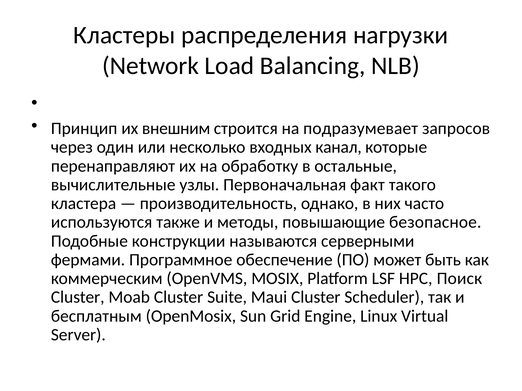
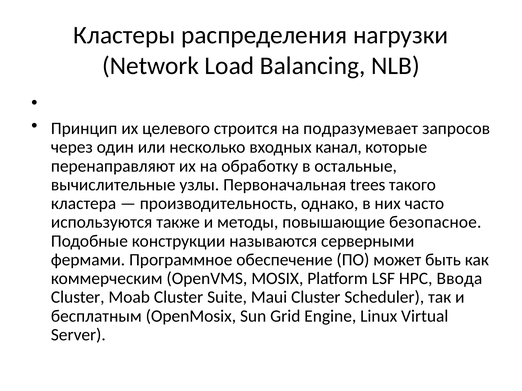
внешним: внешним -> целевого (176, 129)
факт: факт -> trees (368, 185)
Поиск: Поиск -> Ввода (459, 279)
